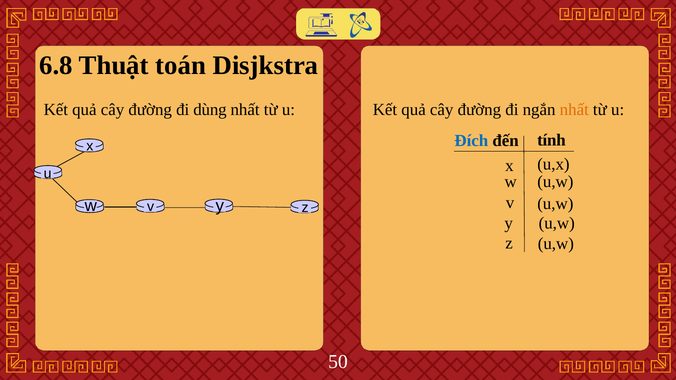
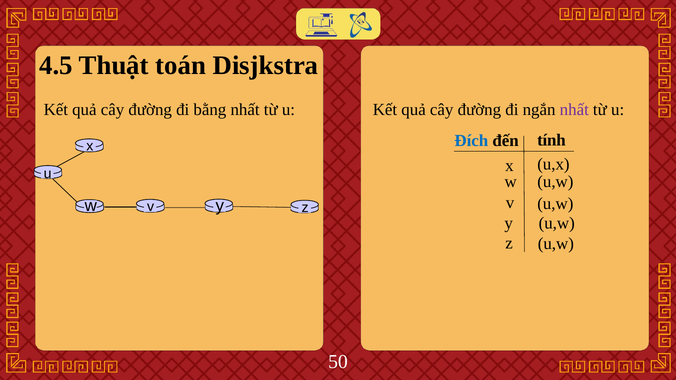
6.8: 6.8 -> 4.5 (56, 65)
nhất colour: orange -> purple (574, 110)
dùng: dùng -> bằng (210, 110)
